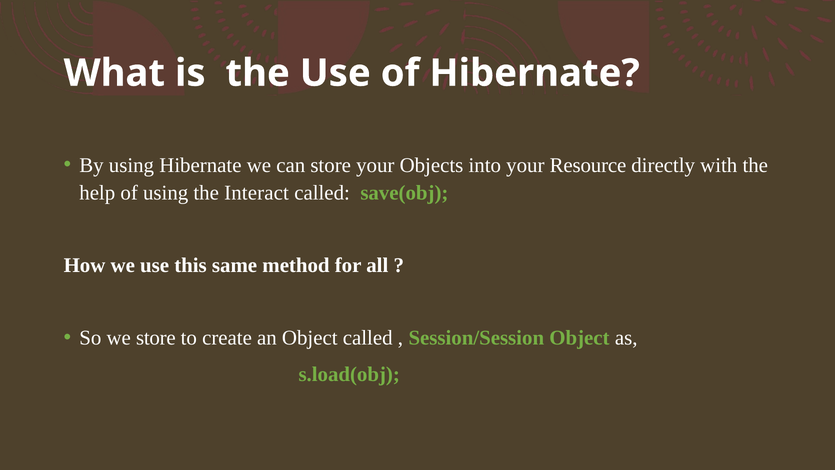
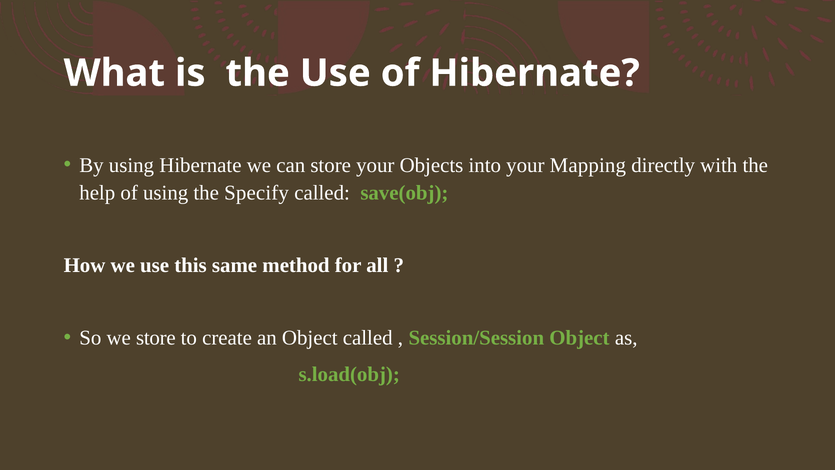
Resource: Resource -> Mapping (588, 165)
Interact: Interact -> Specify (257, 193)
